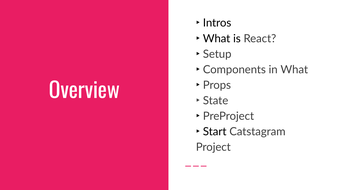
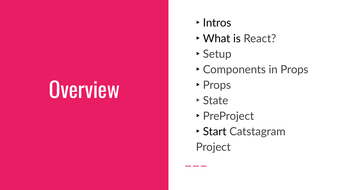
in What: What -> Props (294, 69)
